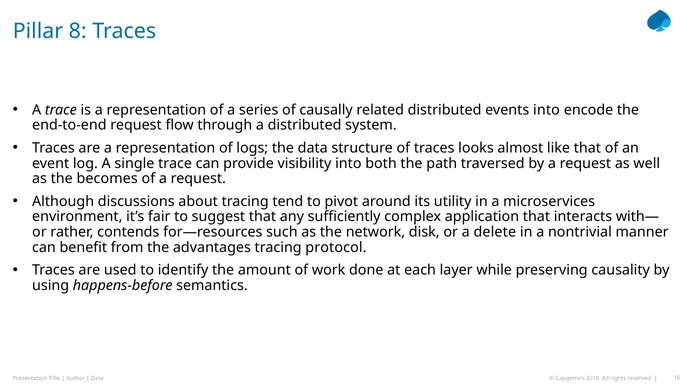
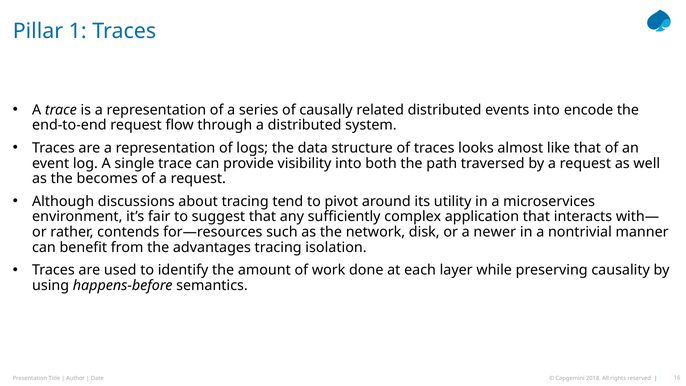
8: 8 -> 1 (78, 31)
delete: delete -> newer (495, 232)
protocol: protocol -> isolation (336, 248)
